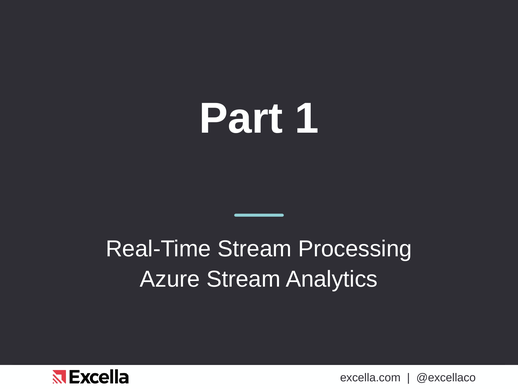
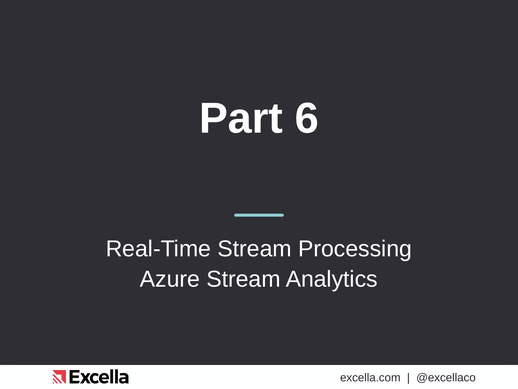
1: 1 -> 6 (307, 118)
